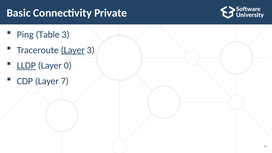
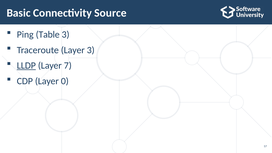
Private: Private -> Source (110, 13)
Layer underline: present -> none (73, 50)
0: 0 -> 7 (68, 66)
7: 7 -> 0 (65, 81)
